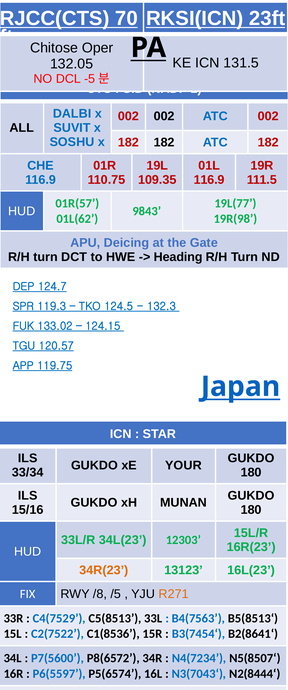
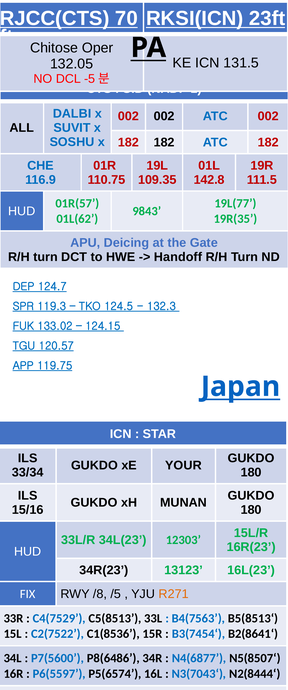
116.9: 116.9 -> 142.8 (209, 179)
19R(98: 19R(98 -> 19R(35 (235, 219)
Heading: Heading -> Handoff (178, 257)
34R(23 colour: orange -> black (104, 569)
P8(6572: P8(6572 -> P8(6486 (113, 657)
N4(7234: N4(7234 -> N4(6877 (199, 657)
